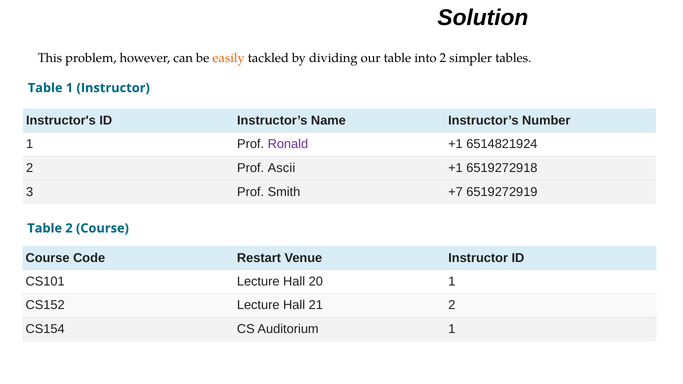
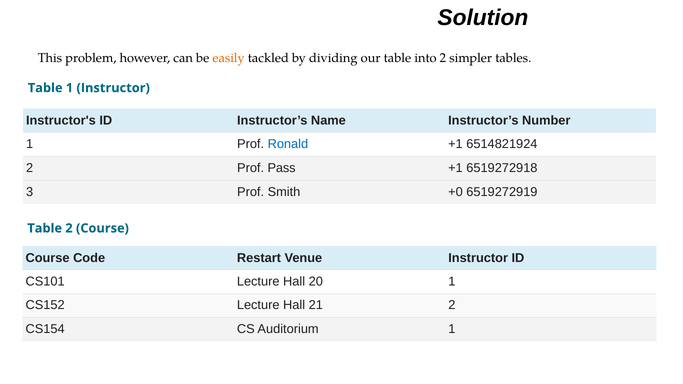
Ronald colour: purple -> blue (288, 144)
Ascii: Ascii -> Pass (282, 168)
+7: +7 -> +0 (455, 192)
